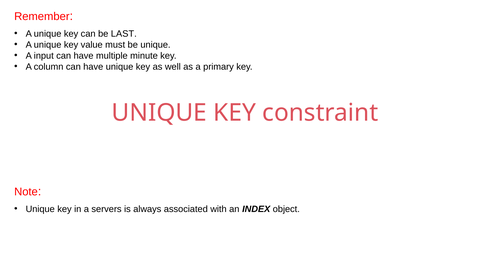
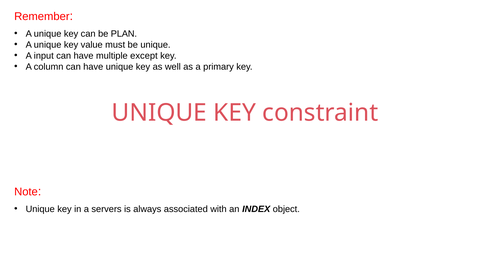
LAST: LAST -> PLAN (124, 34)
minute: minute -> except (144, 56)
